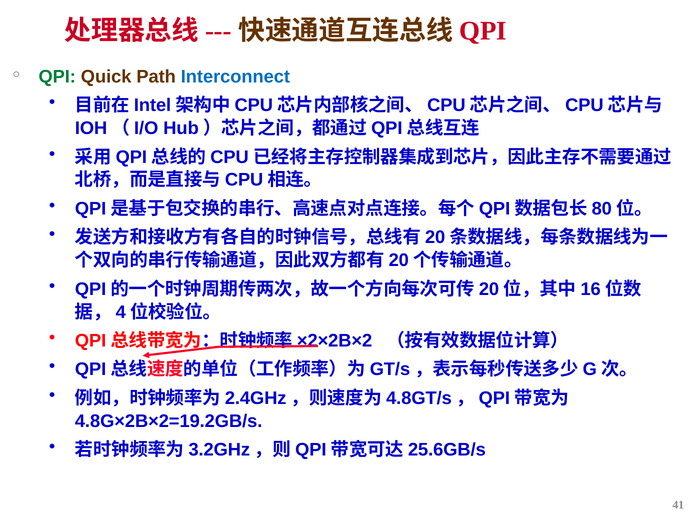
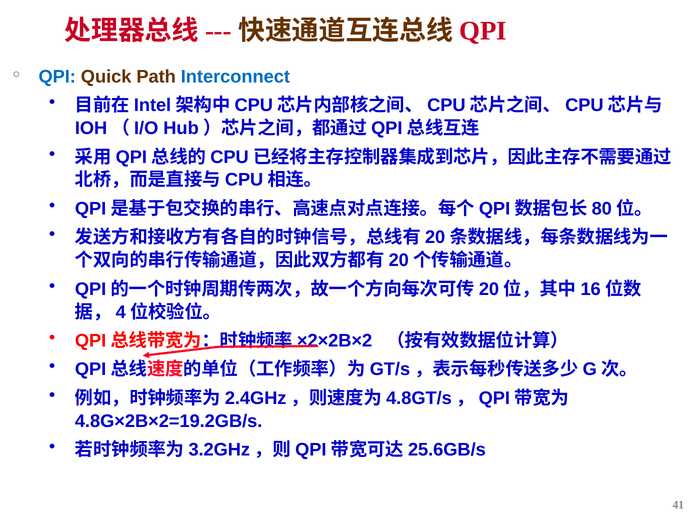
QPI colour: green -> blue (57, 77)
